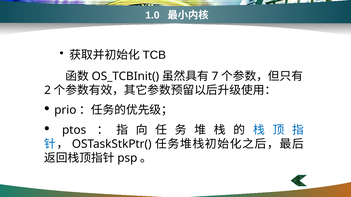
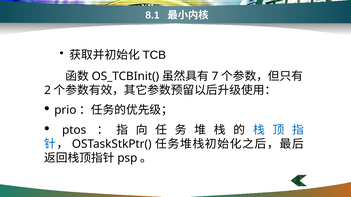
1.0: 1.0 -> 8.1 (152, 15)
